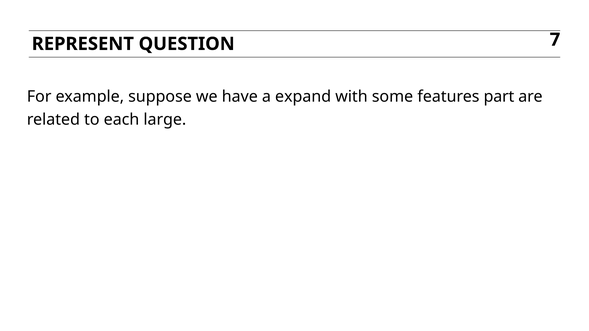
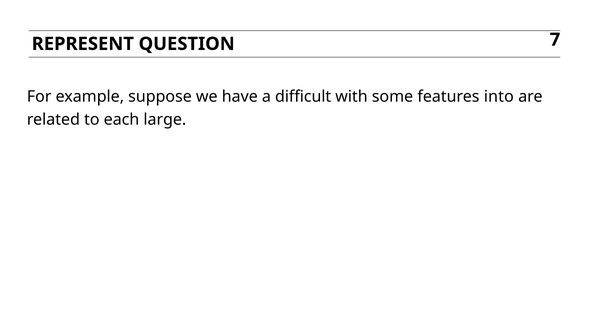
expand: expand -> difficult (303, 96)
part: part -> into (499, 96)
